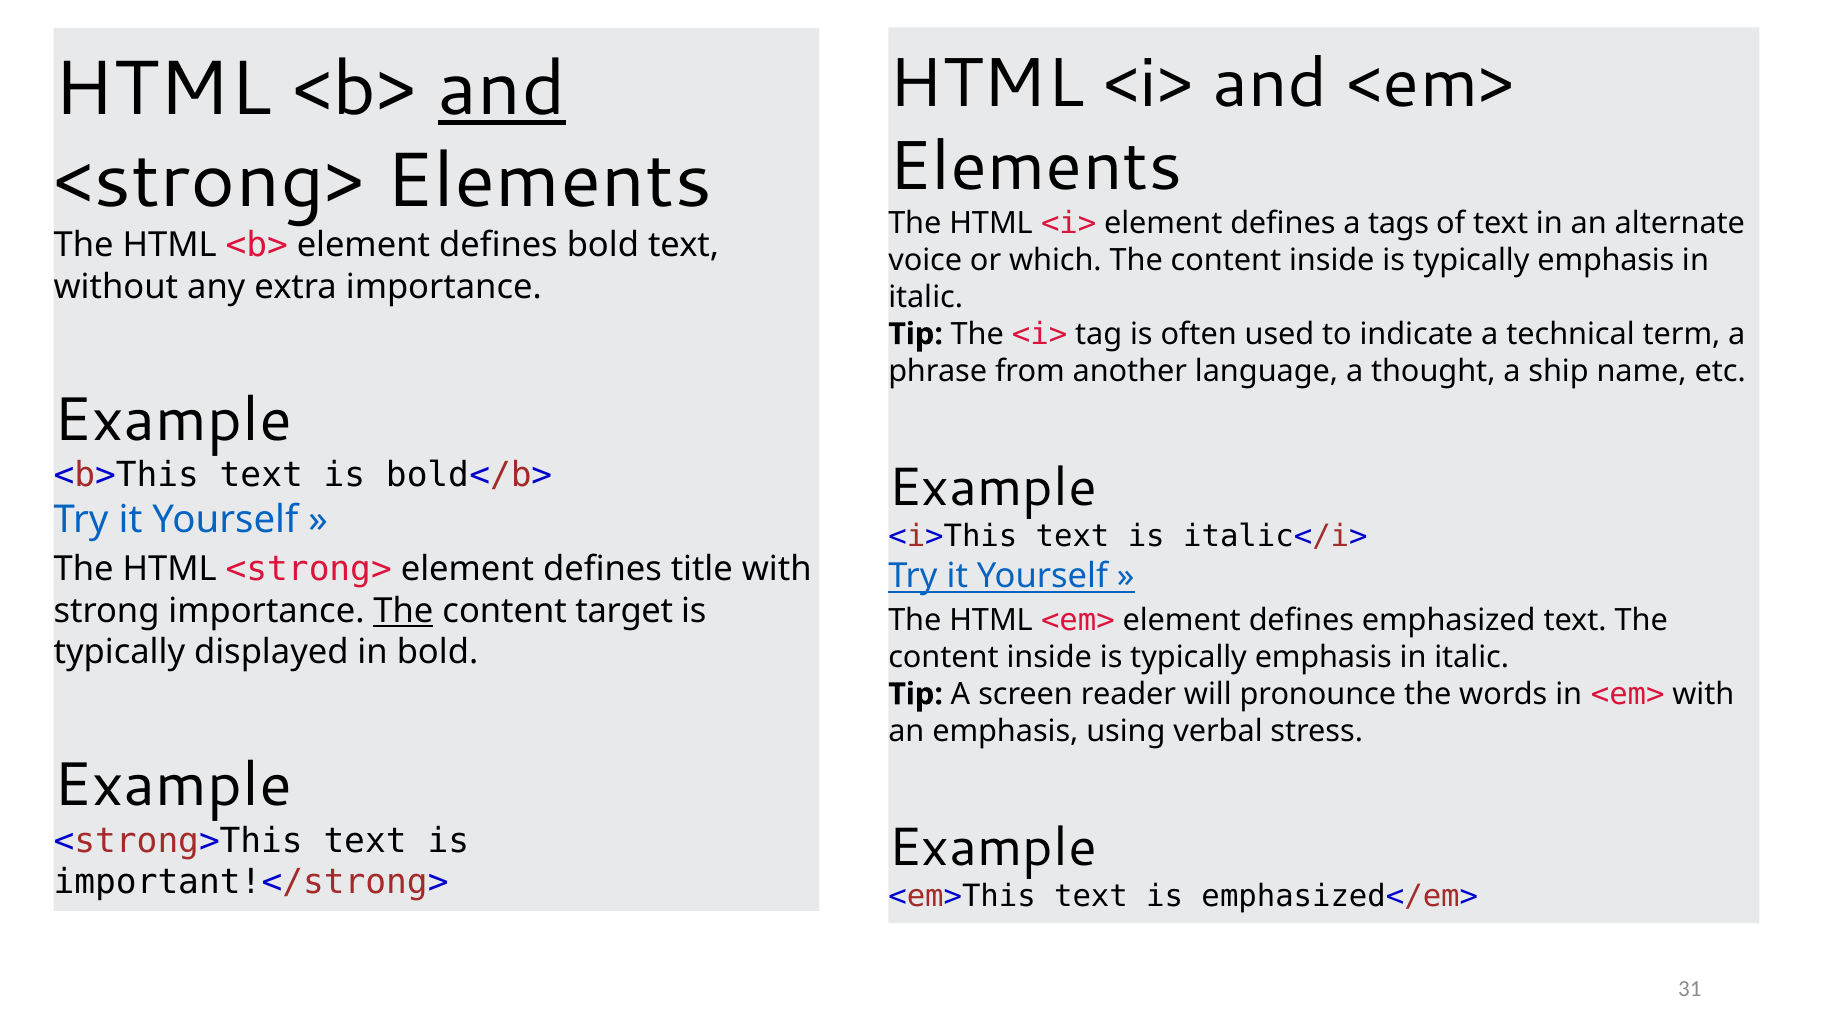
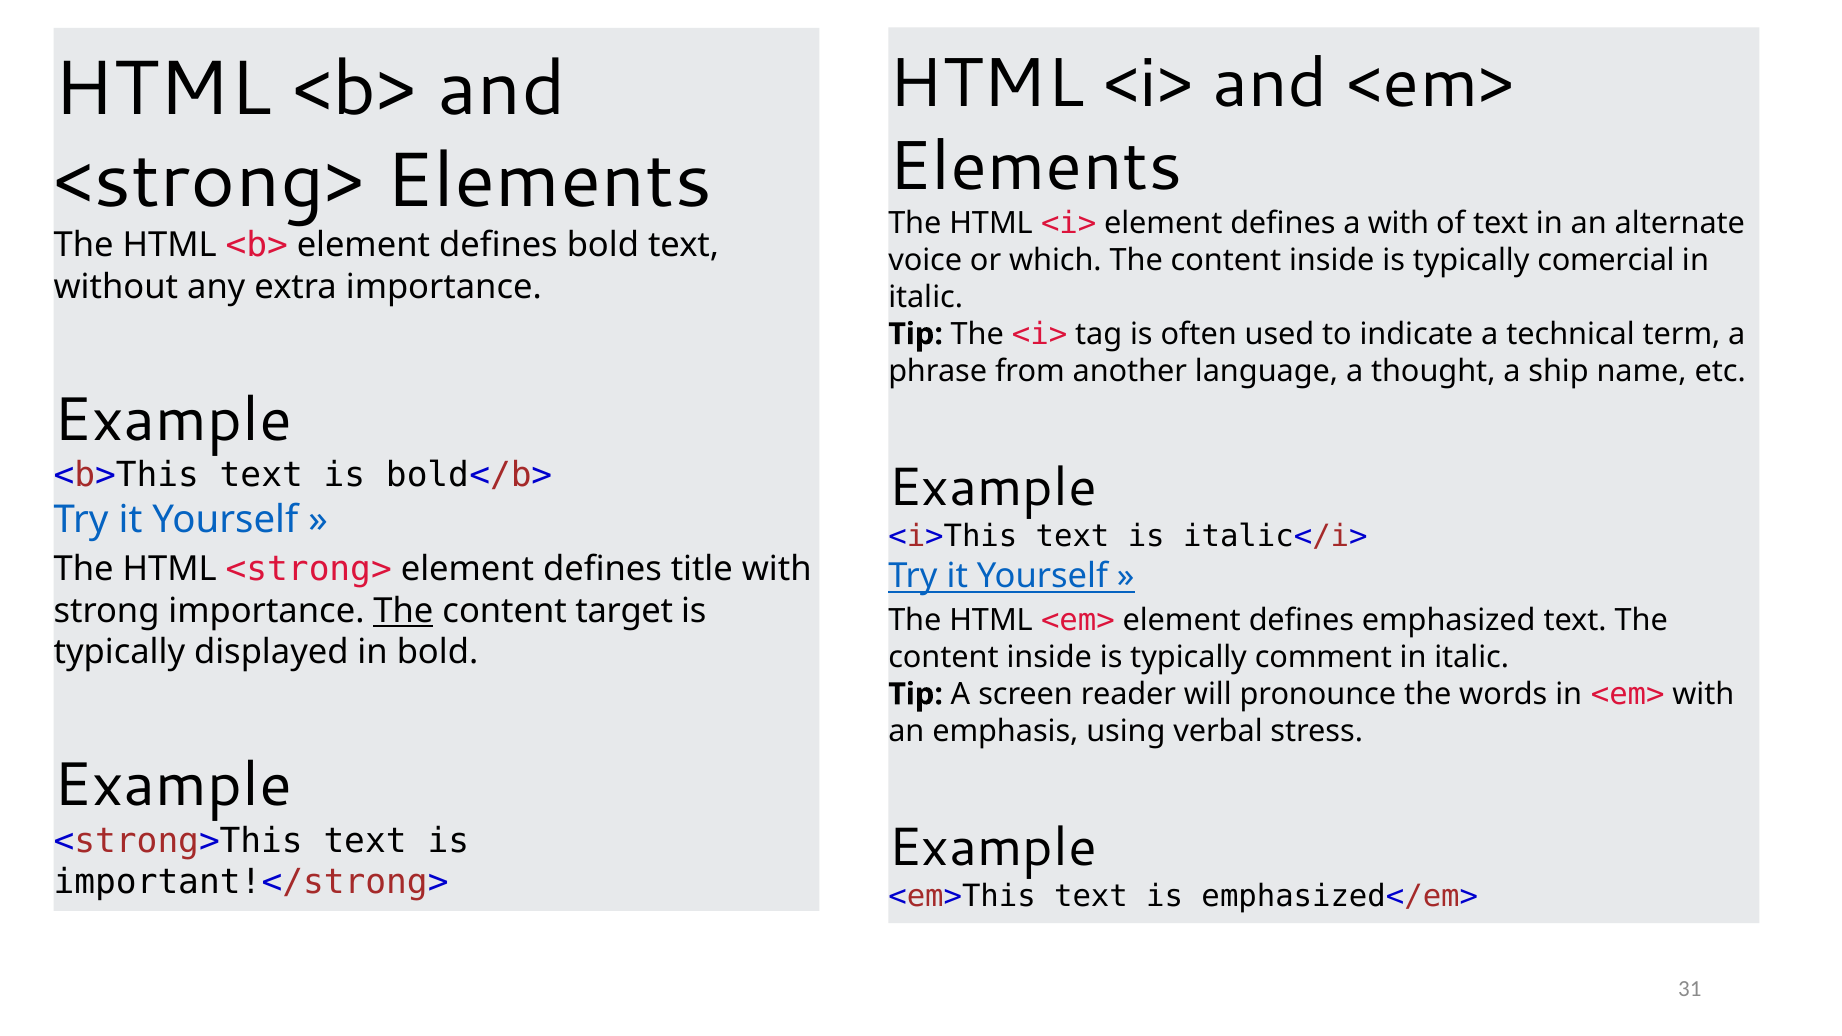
and underline: present -> none (502, 89)
a tags: tags -> with (1398, 224)
emphasis: emphasis -> comercial (1606, 260)
emphasis: emphasis -> comment (1323, 657)
